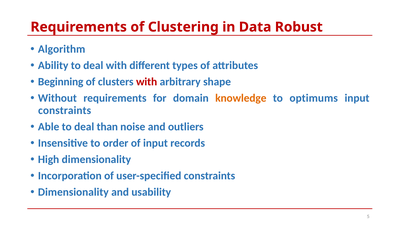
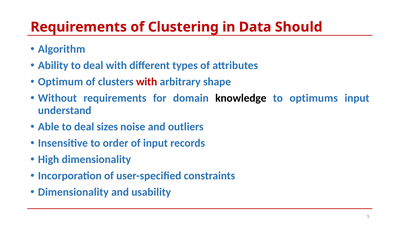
Robust: Robust -> Should (299, 27)
Beginning: Beginning -> Optimum (61, 82)
knowledge colour: orange -> black (241, 98)
constraints: constraints -> understand (65, 110)
than: than -> sizes (107, 127)
